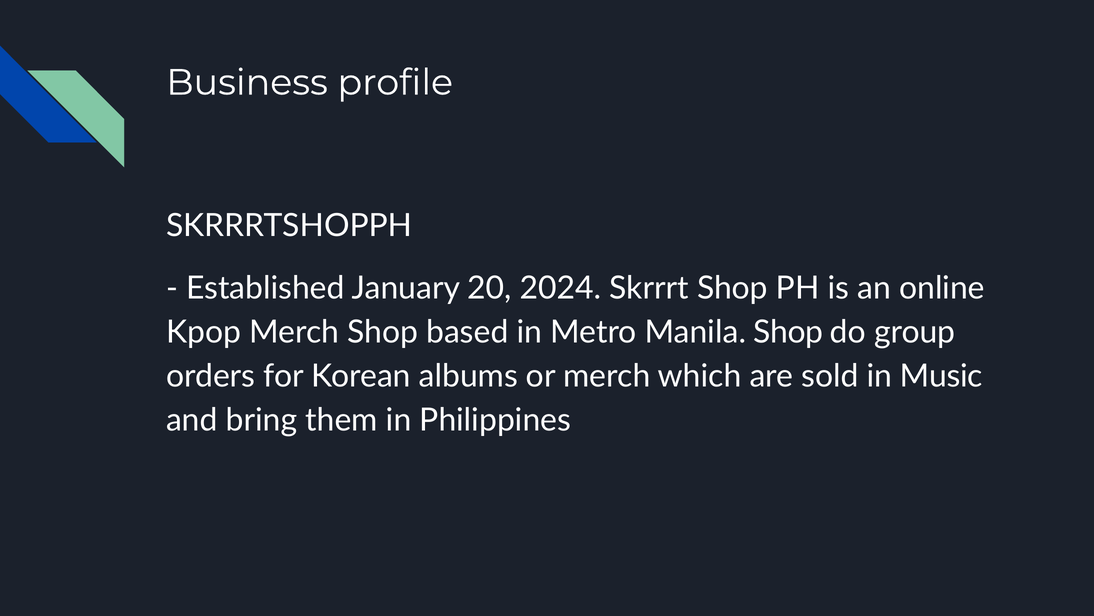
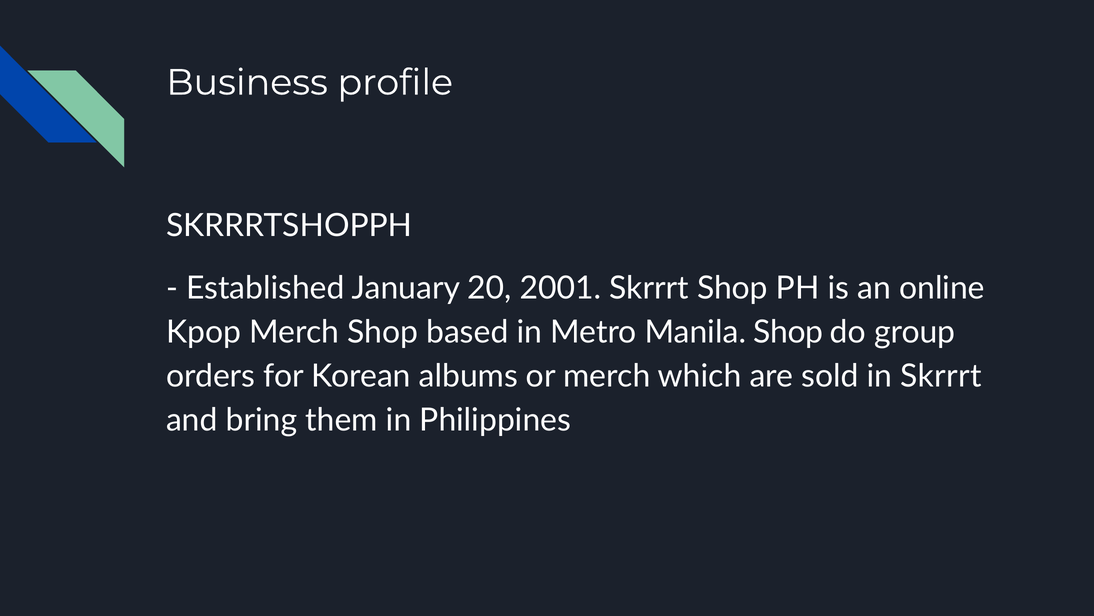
2024: 2024 -> 2001 (561, 288)
in Music: Music -> Skrrrt (941, 376)
